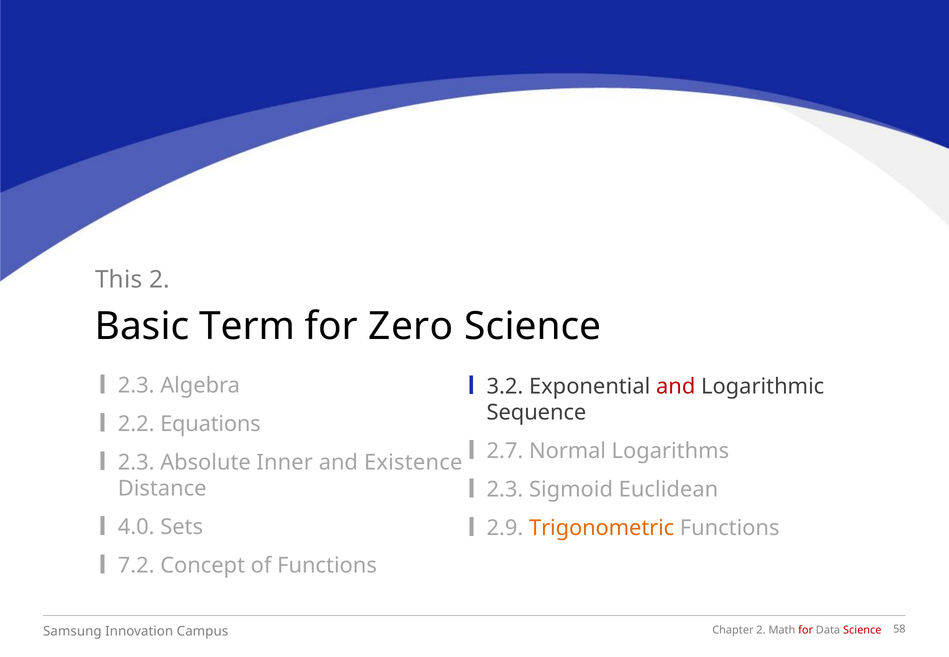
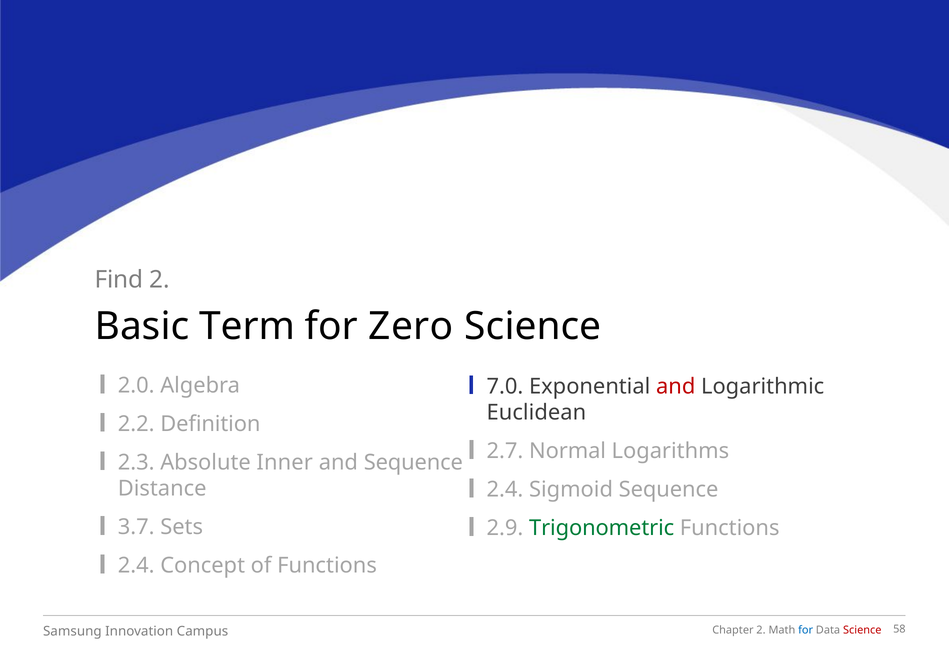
This: This -> Find (119, 280)
2.3: 2.3 -> 2.0 (136, 386)
3.2: 3.2 -> 7.0 (505, 386)
Sequence: Sequence -> Euclidean (536, 413)
Equations: Equations -> Definition (210, 424)
and Existence: Existence -> Sequence (413, 462)
2.3: 2.3 -> 2.4 (505, 490)
Sigmoid Euclidean: Euclidean -> Sequence (669, 490)
4.0: 4.0 -> 3.7 (136, 527)
Trigonometric colour: orange -> green (602, 528)
7.2: 7.2 -> 2.4 (136, 566)
for colour: red -> blue (806, 630)
